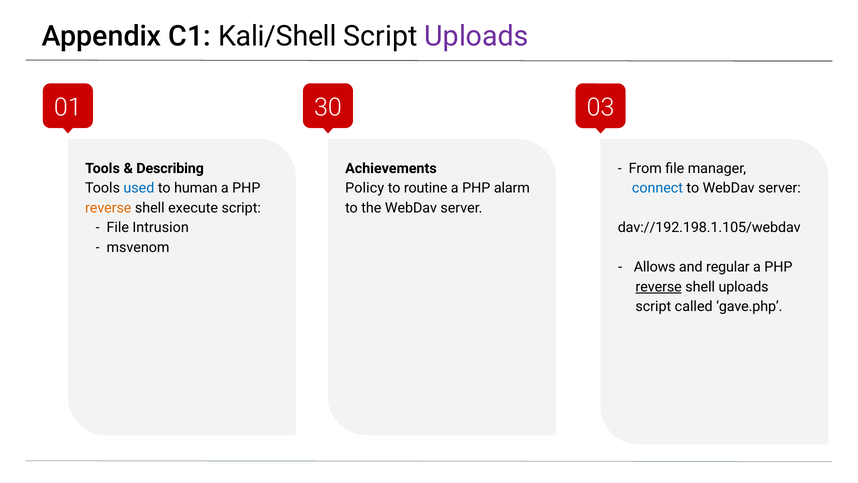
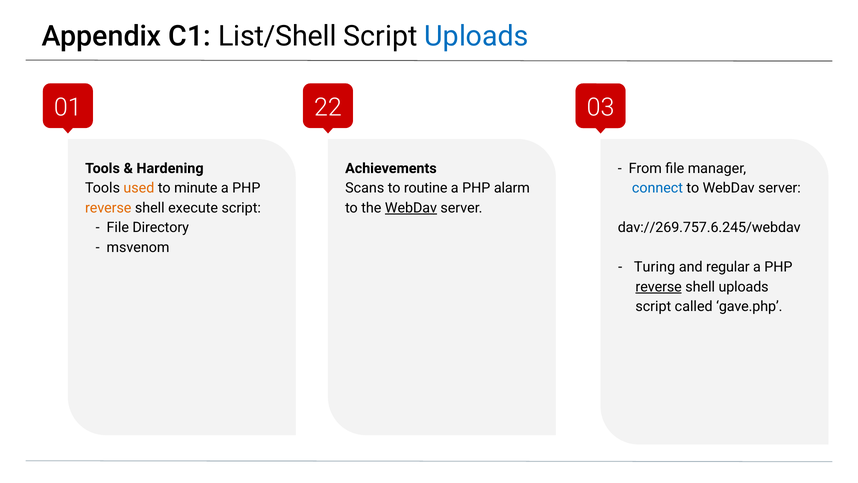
Kali/Shell: Kali/Shell -> List/Shell (277, 36)
Uploads colour: purple -> blue (477, 36)
30: 30 -> 22 (328, 107)
Describing: Describing -> Hardening (170, 168)
used colour: blue -> orange (139, 188)
human: human -> minute (196, 188)
Policy: Policy -> Scans (365, 188)
WebDav underline: none -> present (411, 208)
Intrusion: Intrusion -> Directory (161, 227)
dav://192.198.1.105/webdav: dav://192.198.1.105/webdav -> dav://269.757.6.245/webdav (709, 227)
Allows: Allows -> Turing (655, 267)
